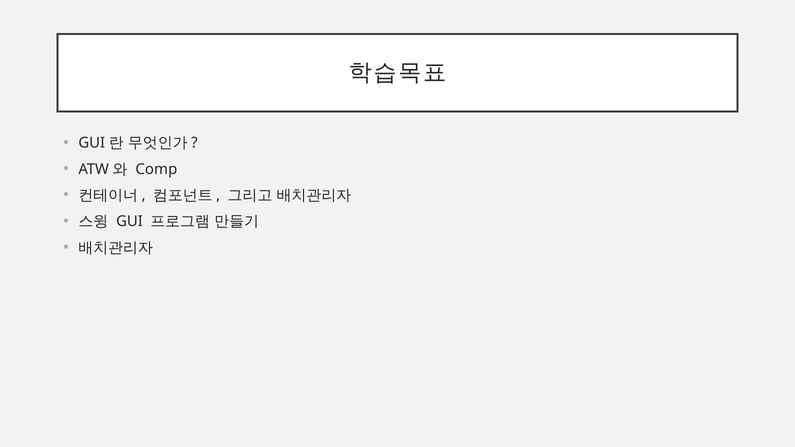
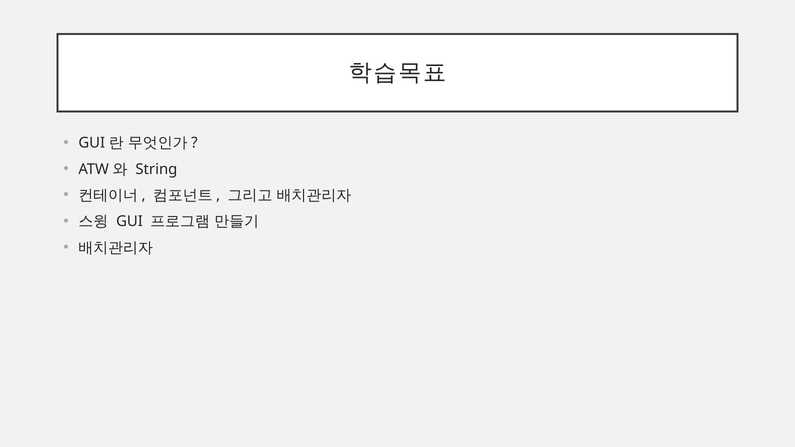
Comp: Comp -> String (156, 169)
